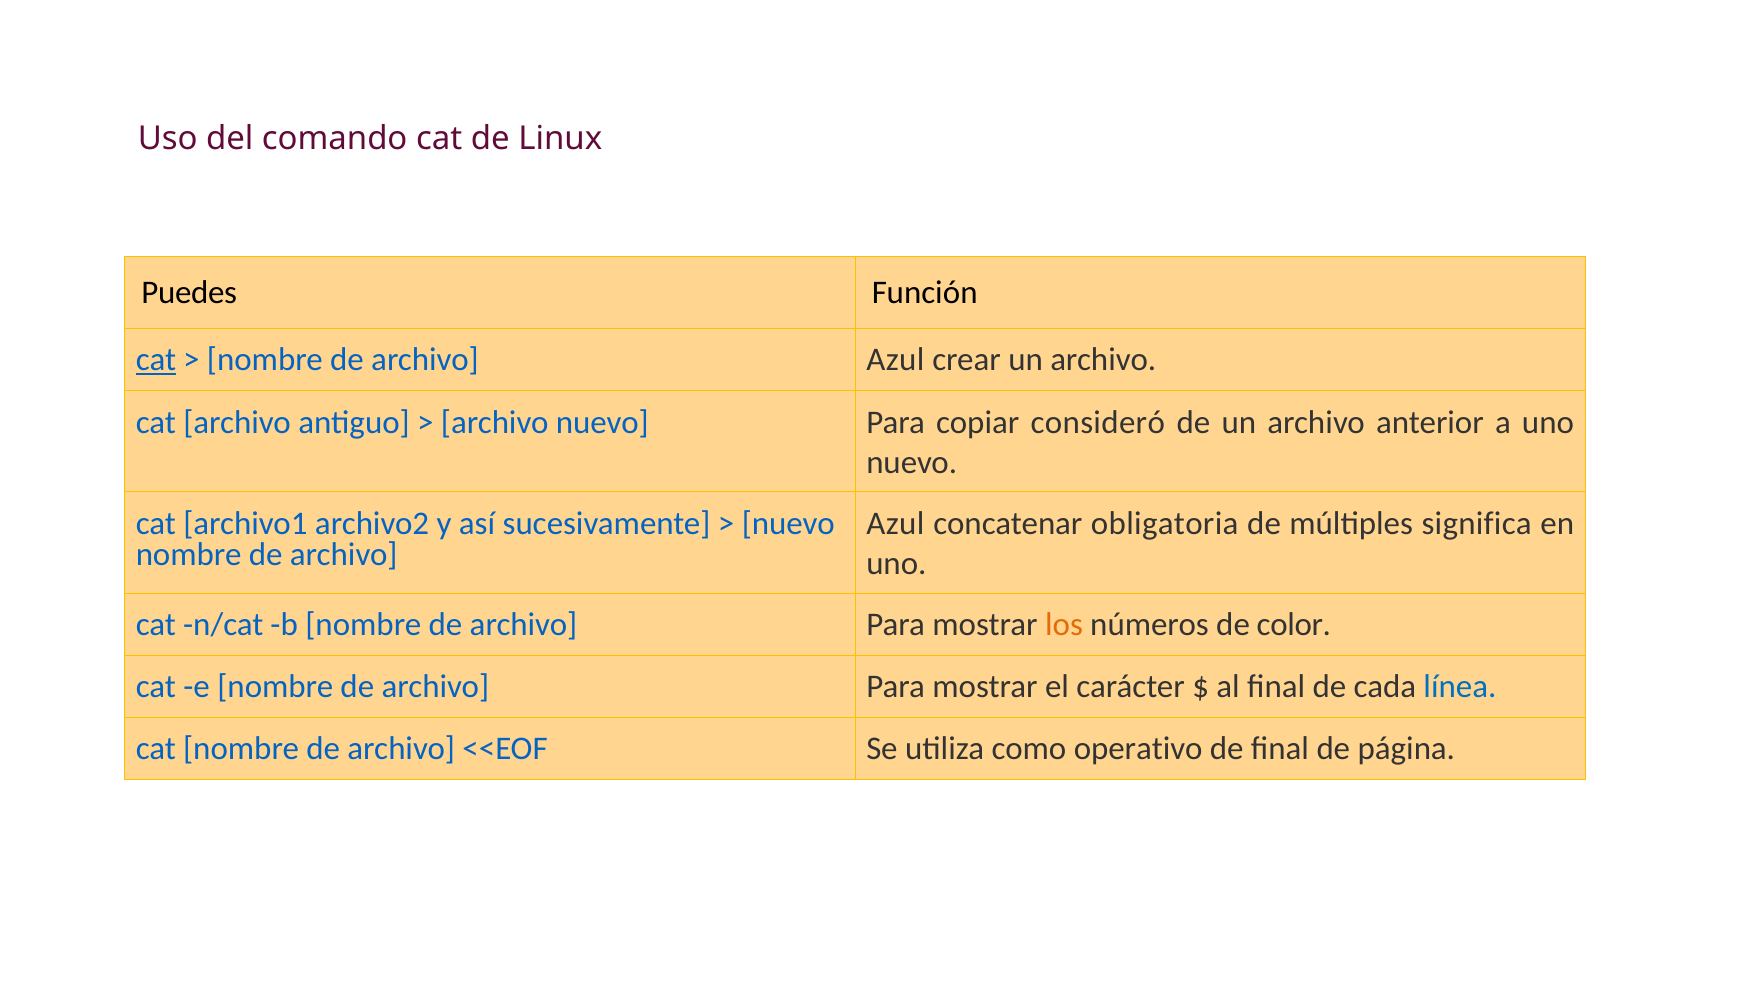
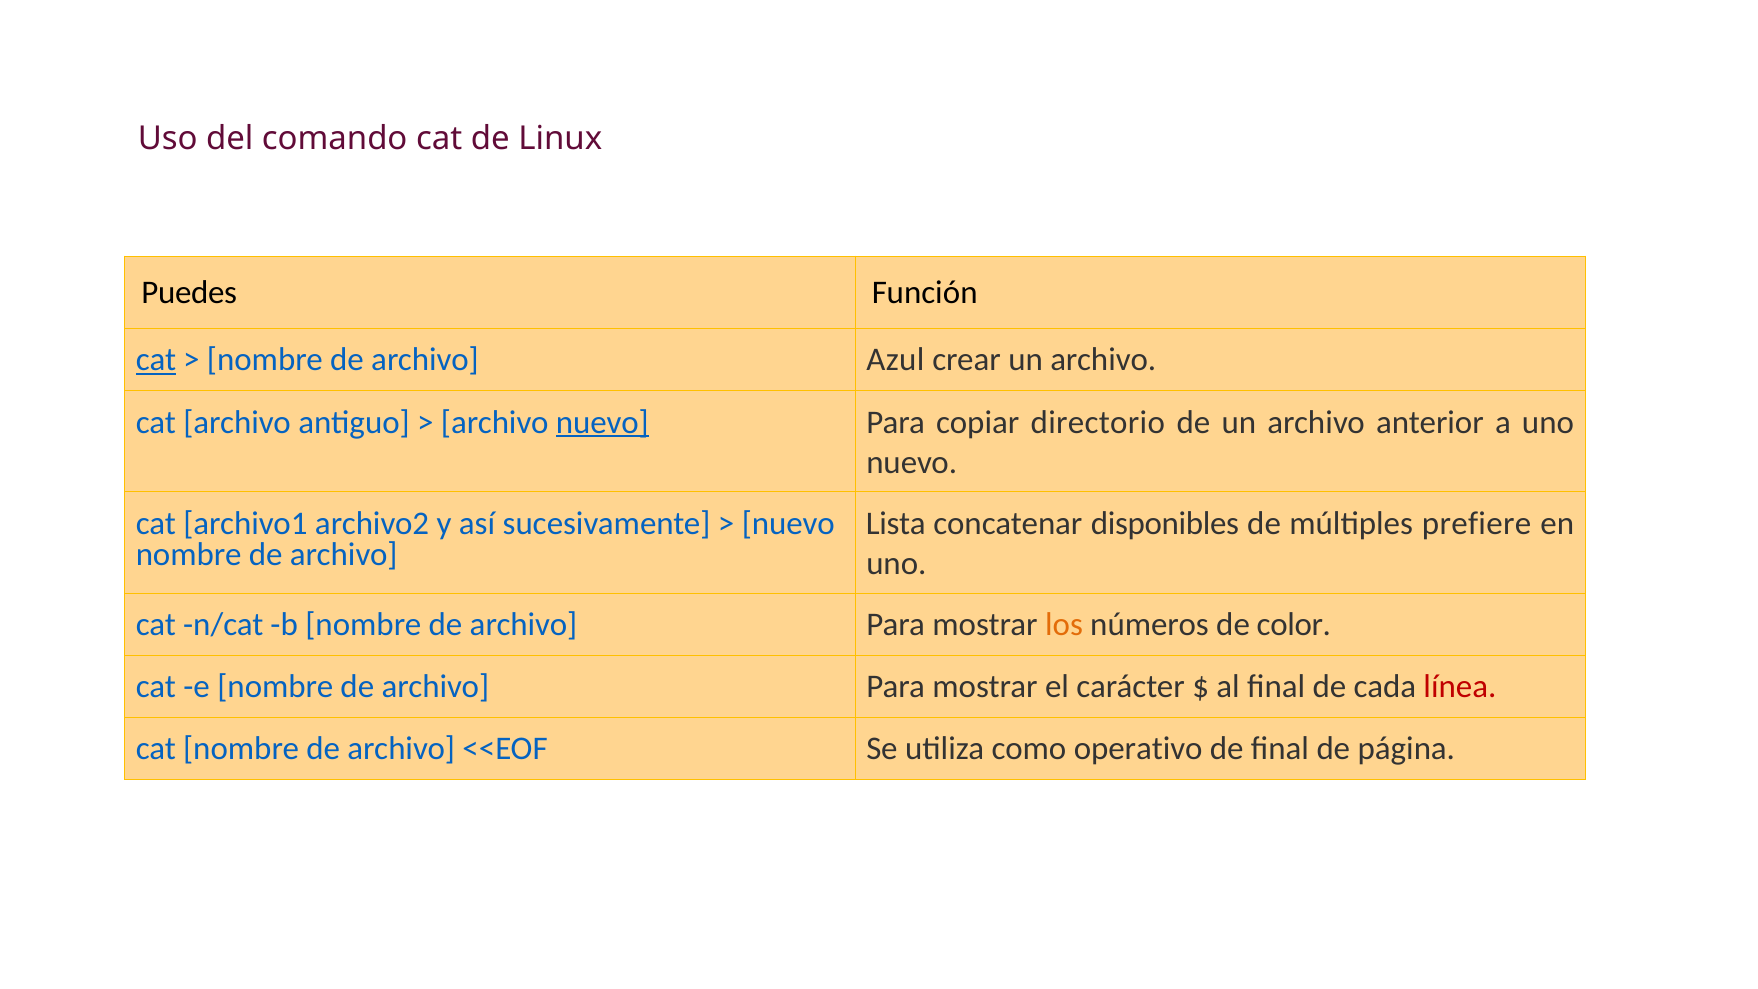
nuevo underline: none -> present (602, 422)
consideró: consideró -> directorio (1098, 422)
Azul: Azul -> Lista (896, 523)
obligatoria: obligatoria -> disponibles (1165, 523)
significa: significa -> prefiere (1477, 523)
línea colour: blue -> red (1460, 687)
